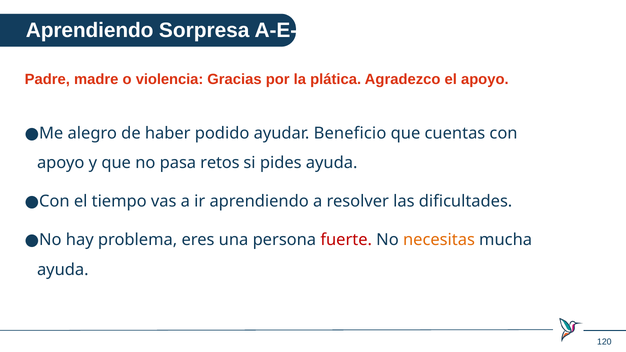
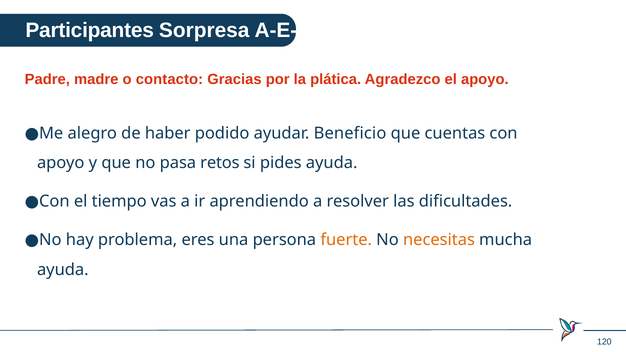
Aprendiendo: Aprendiendo -> Participantes (90, 31)
violencia: violencia -> contacto (169, 80)
fuerte colour: red -> orange (346, 240)
